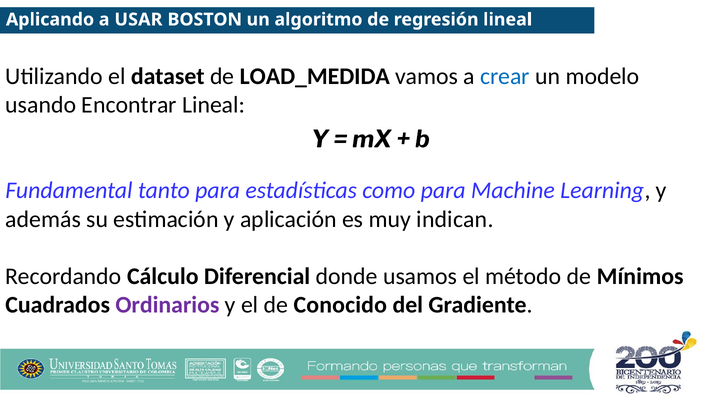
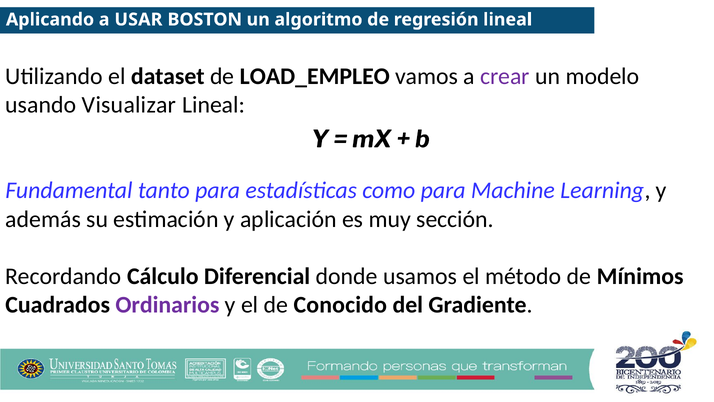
LOAD_MEDIDA: LOAD_MEDIDA -> LOAD_EMPLEO (315, 76)
crear colour: blue -> purple (505, 76)
Encontrar: Encontrar -> Visualizar (129, 105)
indican: indican -> sección (455, 219)
